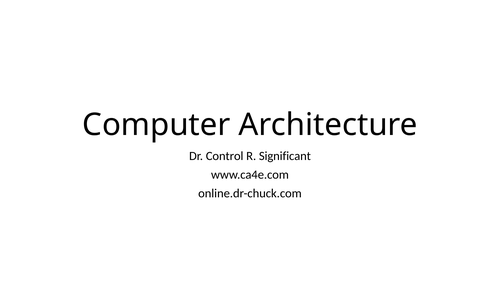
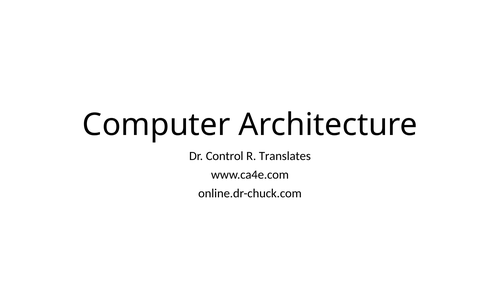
Significant: Significant -> Translates (285, 156)
